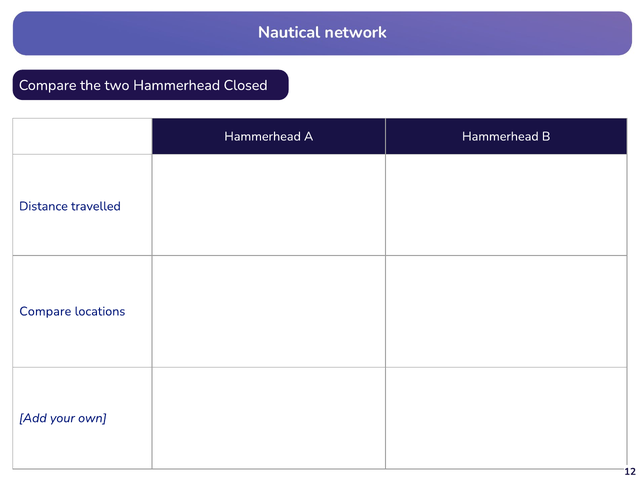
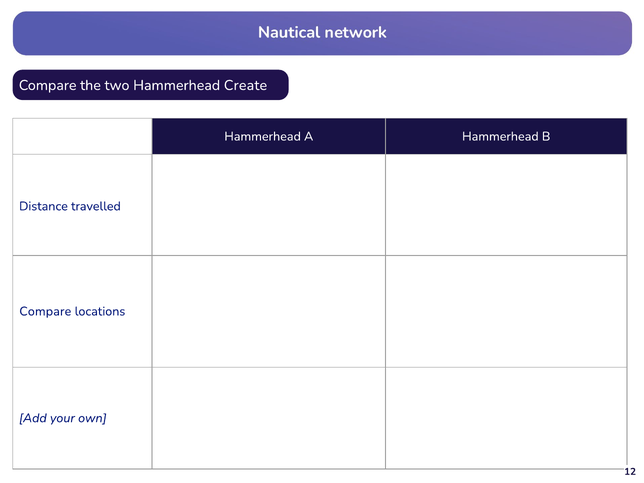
Closed: Closed -> Create (245, 85)
